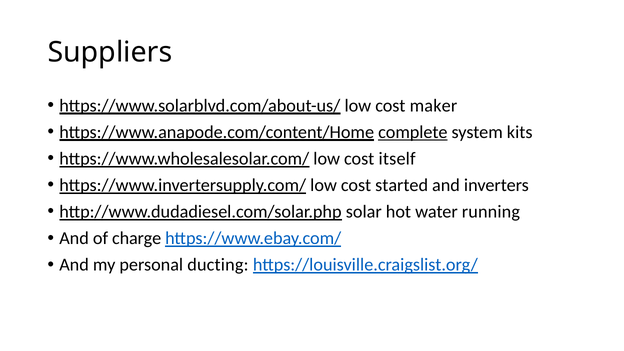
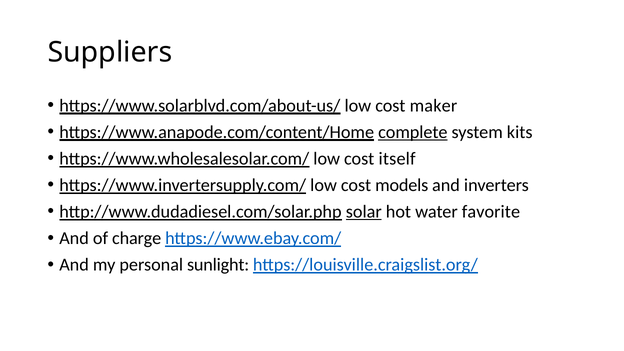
started: started -> models (402, 185)
solar underline: none -> present (364, 212)
running: running -> favorite (491, 212)
ducting: ducting -> sunlight (218, 265)
